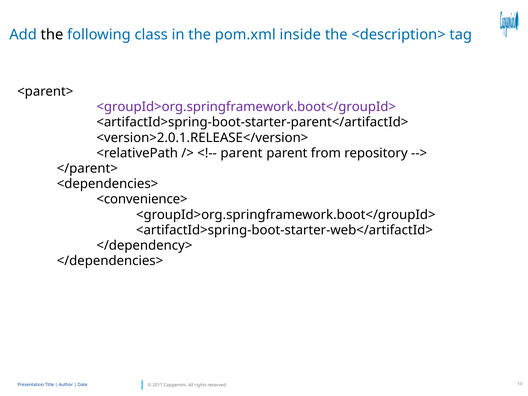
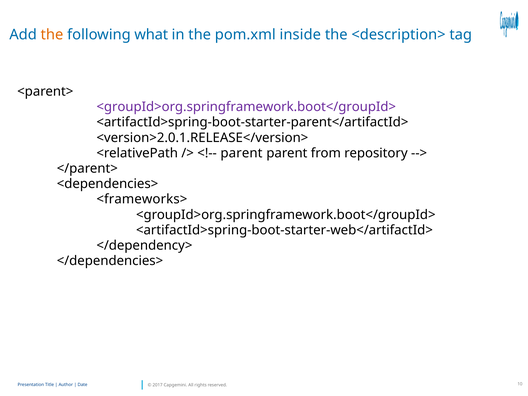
the colour: black -> orange (52, 35)
class: class -> what (151, 35)
<convenience>: <convenience> -> <frameworks> (142, 199)
